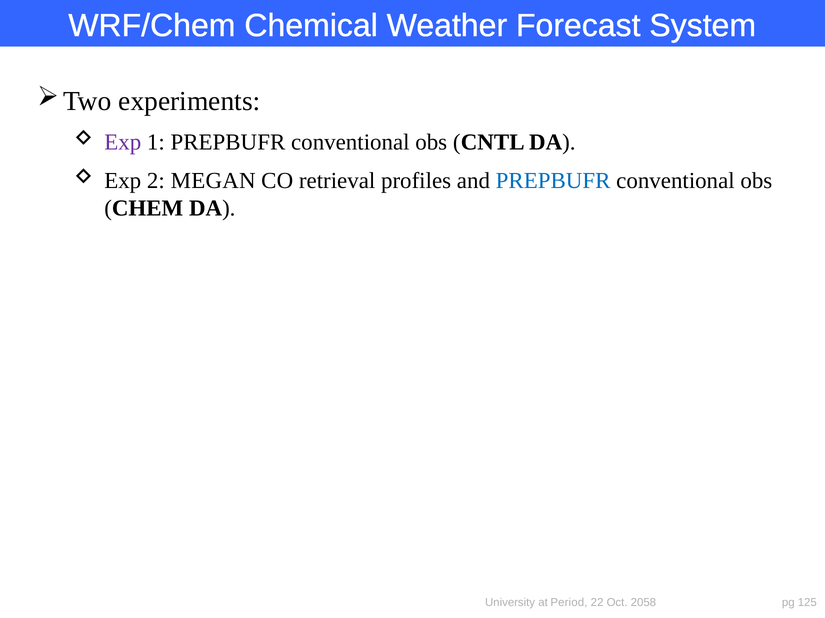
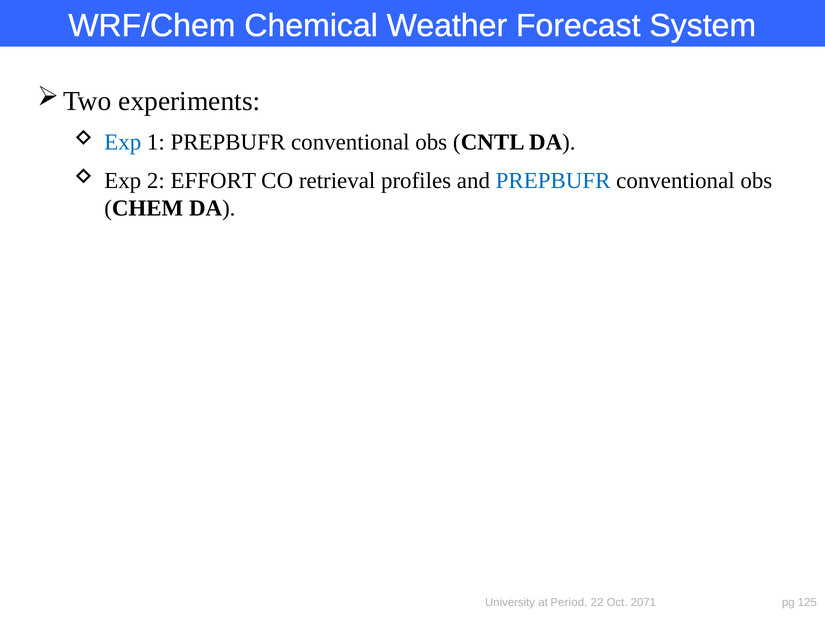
Exp colour: purple -> blue (123, 142)
MEGAN: MEGAN -> EFFORT (213, 181)
2058: 2058 -> 2071 (643, 603)
